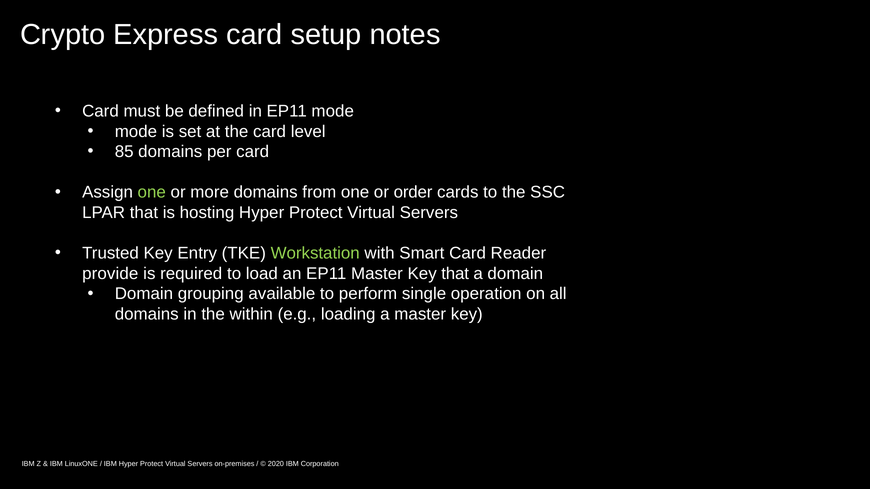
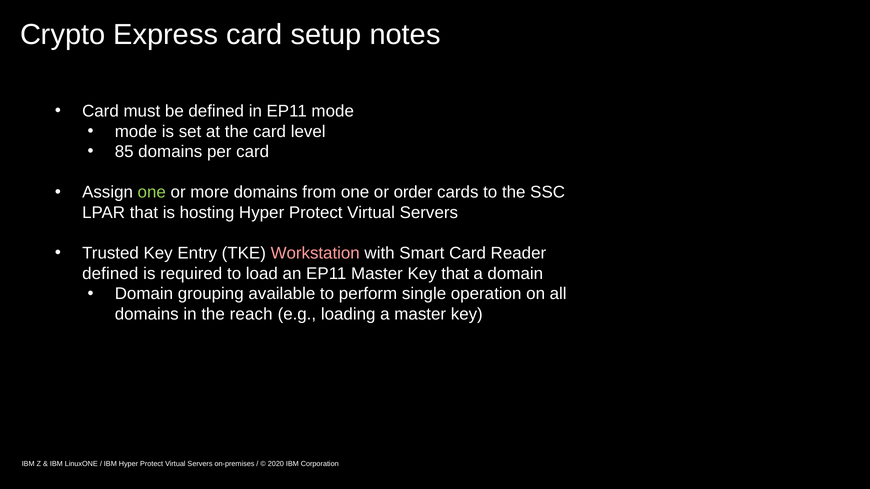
Workstation colour: light green -> pink (315, 253)
provide: provide -> defined (110, 274)
within: within -> reach (251, 314)
